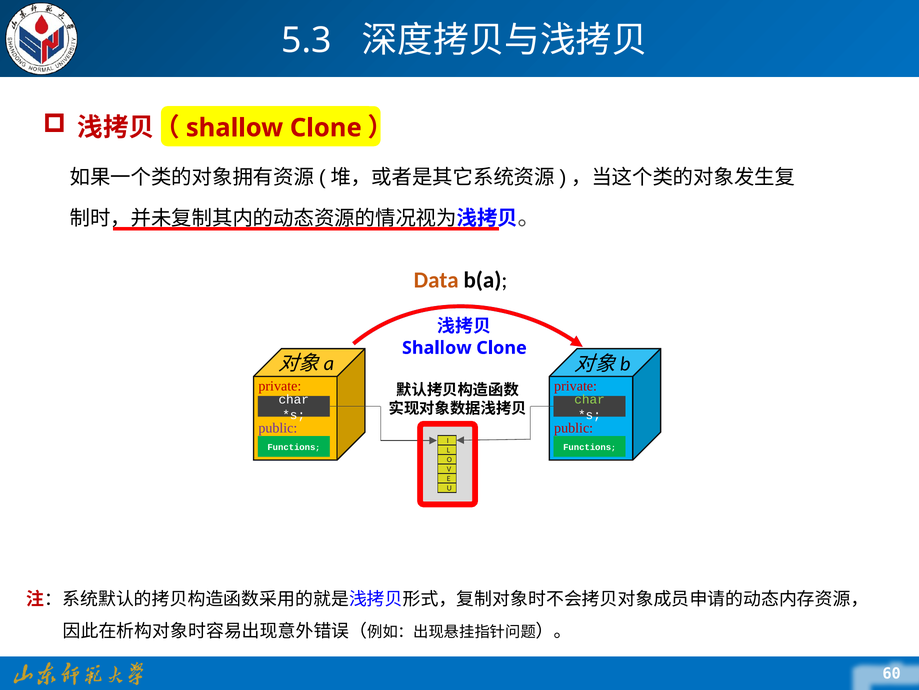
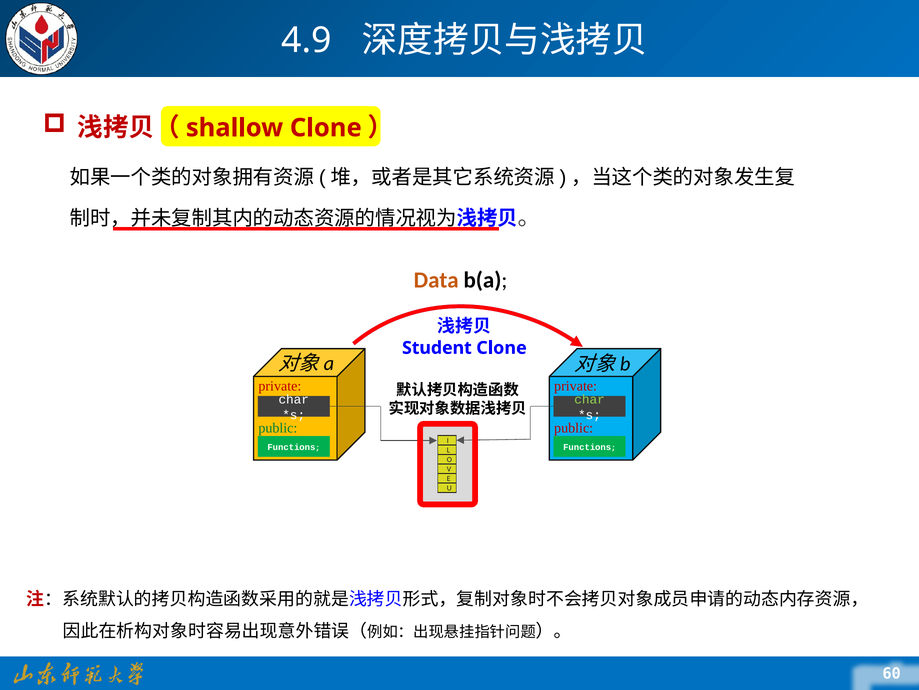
5.3: 5.3 -> 4.9 (307, 40)
Shallow: Shallow -> Student (437, 348)
public colour: purple -> green (278, 428)
